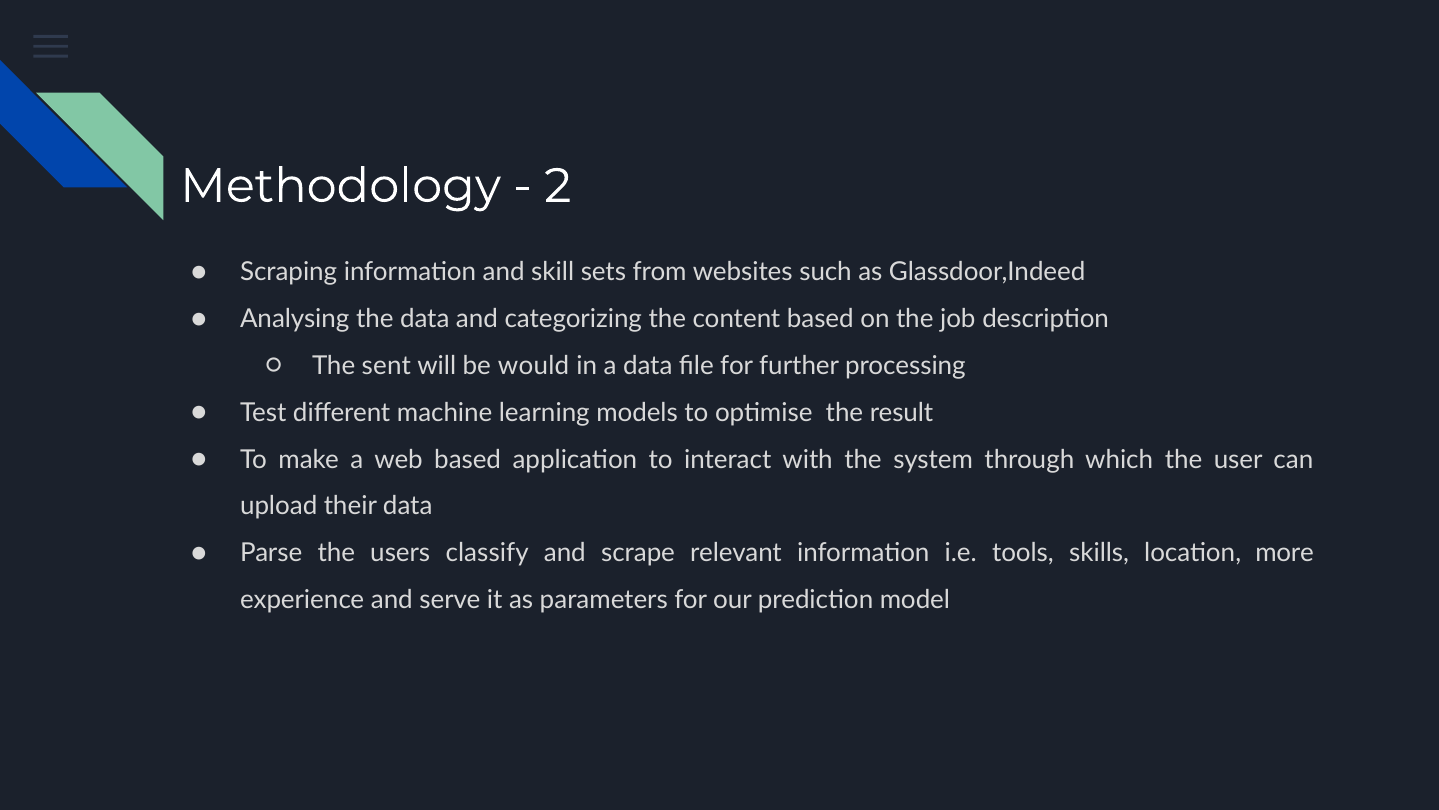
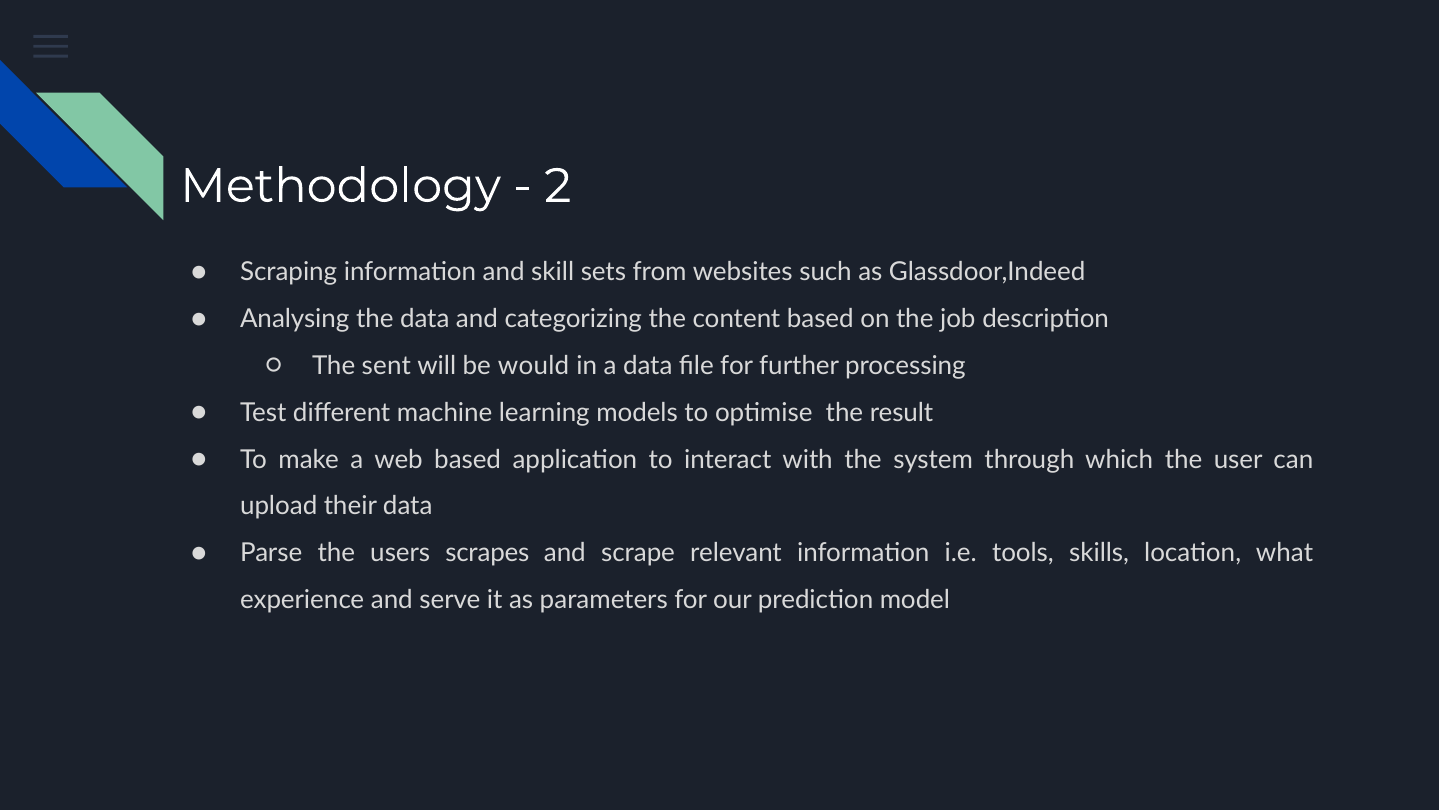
classify: classify -> scrapes (487, 553)
more: more -> what (1284, 553)
